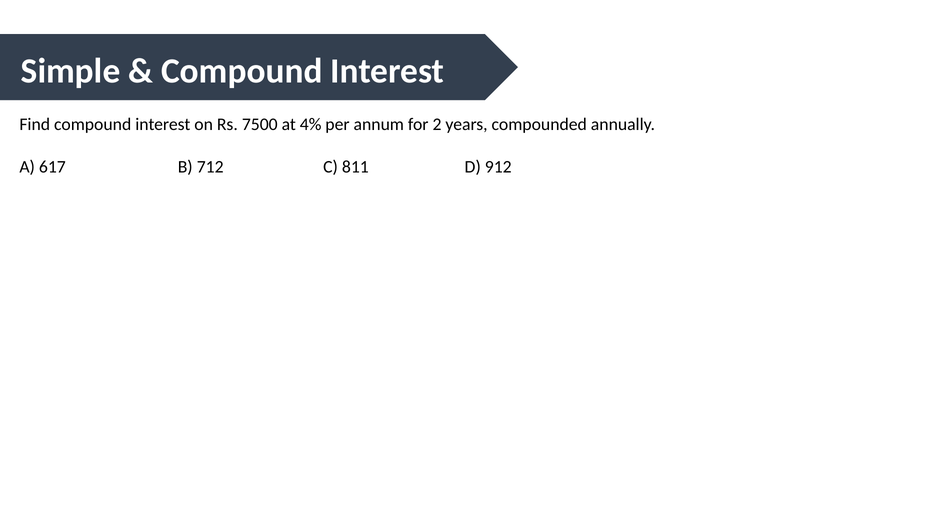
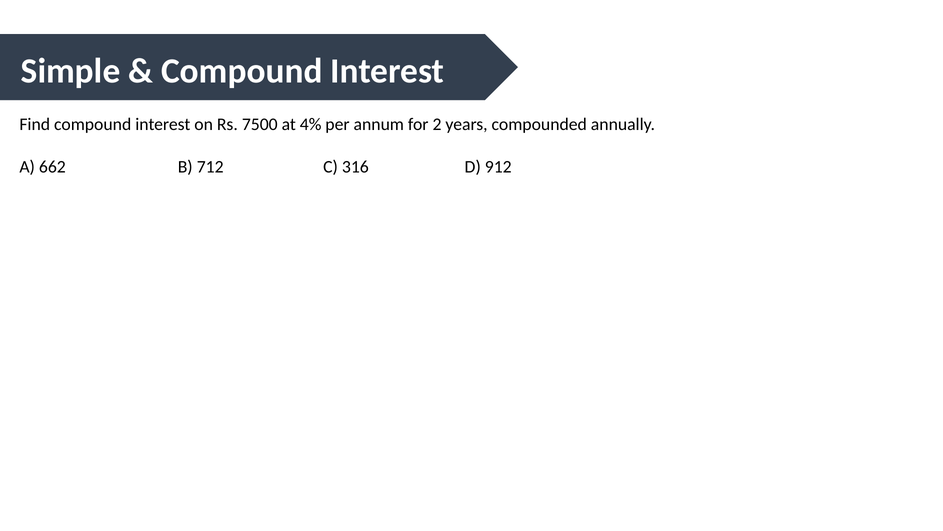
617: 617 -> 662 (52, 167)
811: 811 -> 316 (355, 167)
